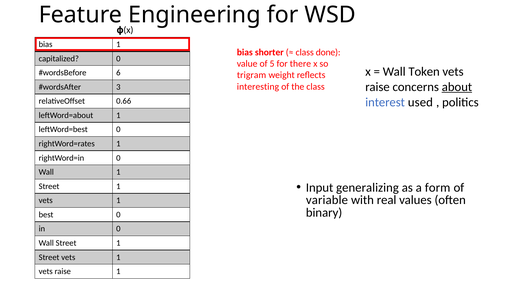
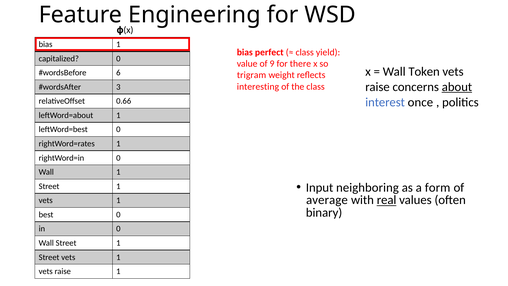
shorter: shorter -> perfect (269, 52)
class done: done -> yield (328, 52)
5: 5 -> 9 (272, 64)
used: used -> once (420, 102)
generalizing: generalizing -> neighboring (367, 188)
variable: variable -> average (327, 200)
real underline: none -> present (387, 200)
